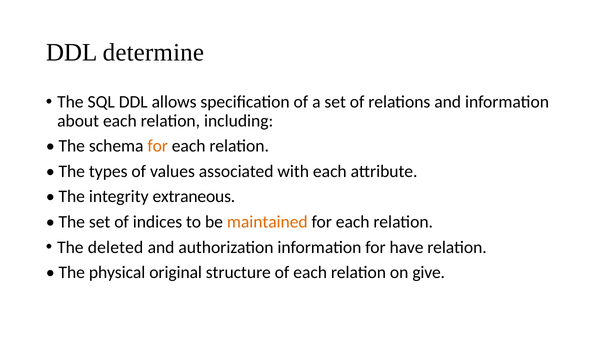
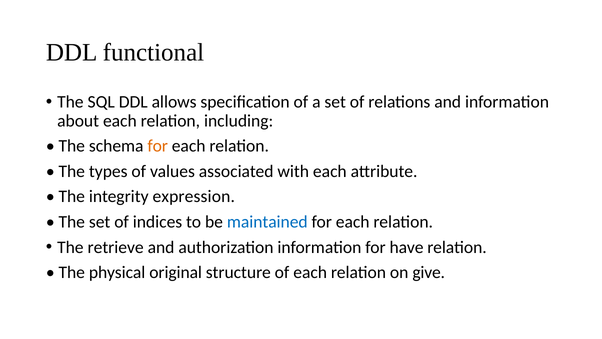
determine: determine -> functional (153, 52)
extraneous: extraneous -> expression (194, 196)
maintained colour: orange -> blue (267, 222)
deleted: deleted -> retrieve (116, 247)
